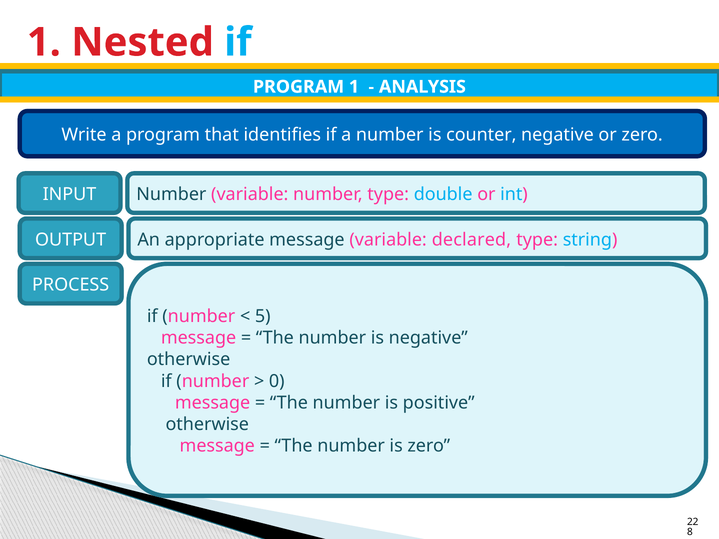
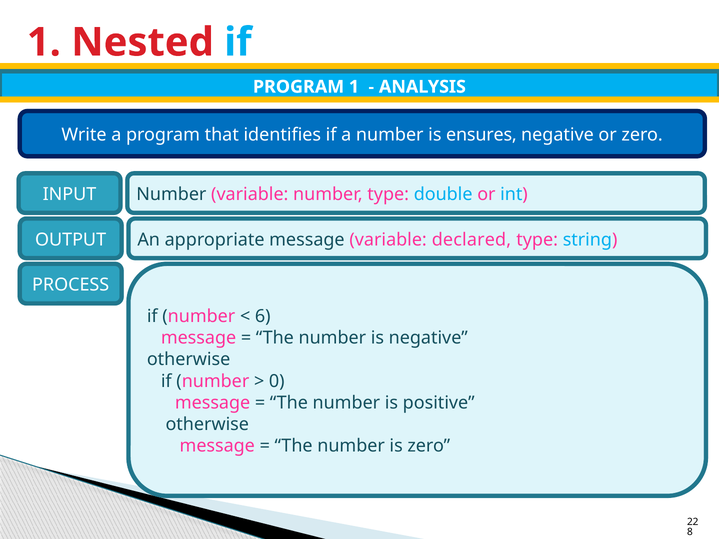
counter: counter -> ensures (481, 135)
5: 5 -> 6 (263, 317)
